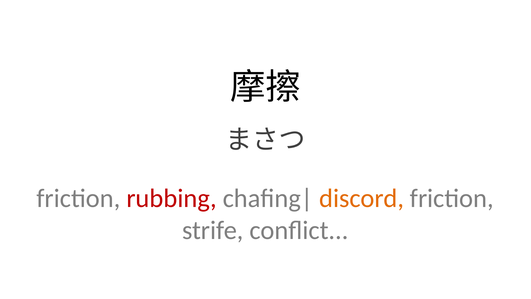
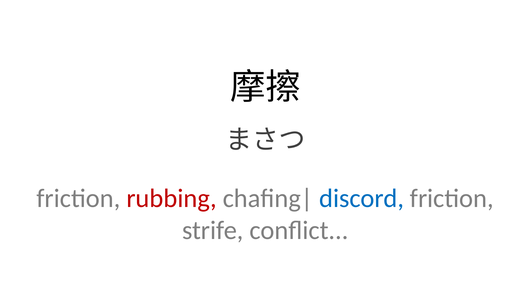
discord colour: orange -> blue (362, 198)
